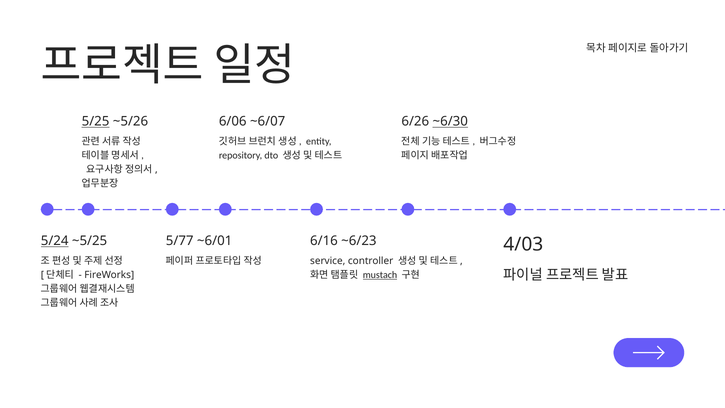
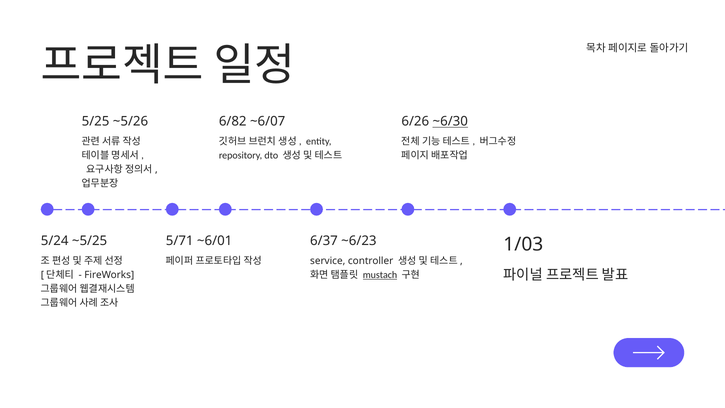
5/25 underline: present -> none (96, 121)
6/06: 6/06 -> 6/82 (233, 121)
5/24 underline: present -> none (55, 241)
5/77: 5/77 -> 5/71 (180, 241)
6/16: 6/16 -> 6/37 (324, 241)
4/03: 4/03 -> 1/03 (523, 245)
